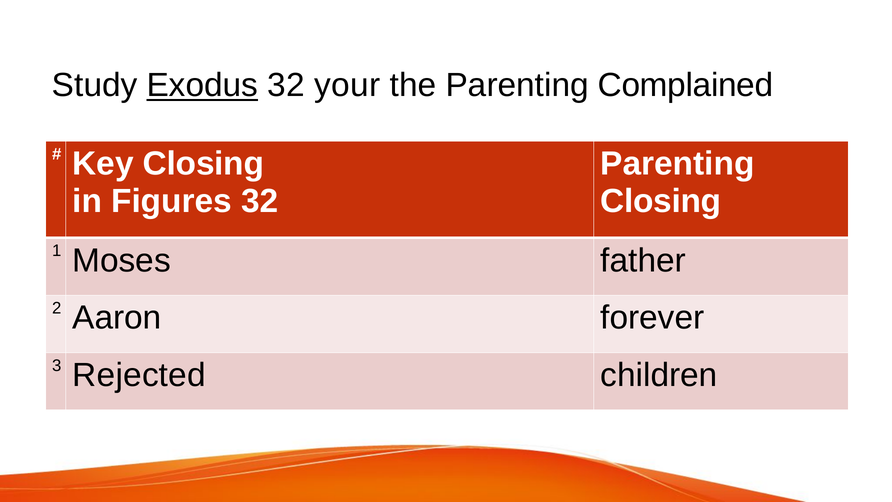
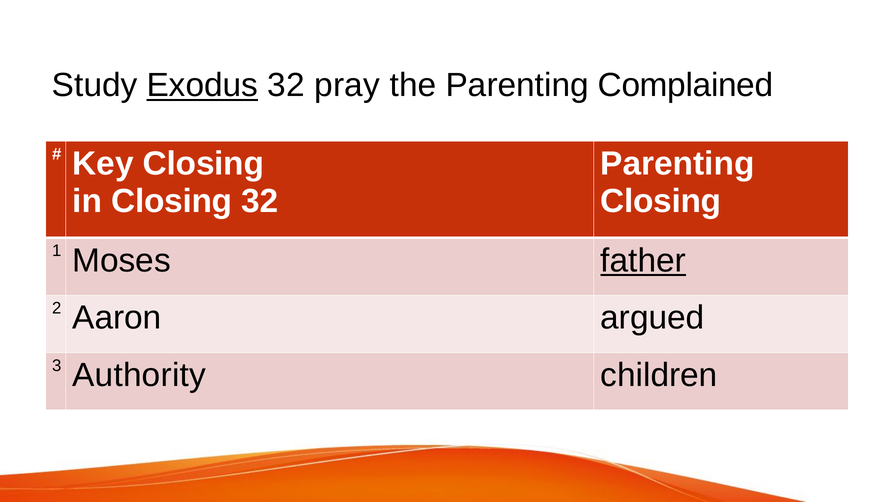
your: your -> pray (347, 85)
in Figures: Figures -> Closing (172, 201)
father underline: none -> present (643, 260)
forever: forever -> argued (652, 318)
Rejected: Rejected -> Authority (139, 375)
